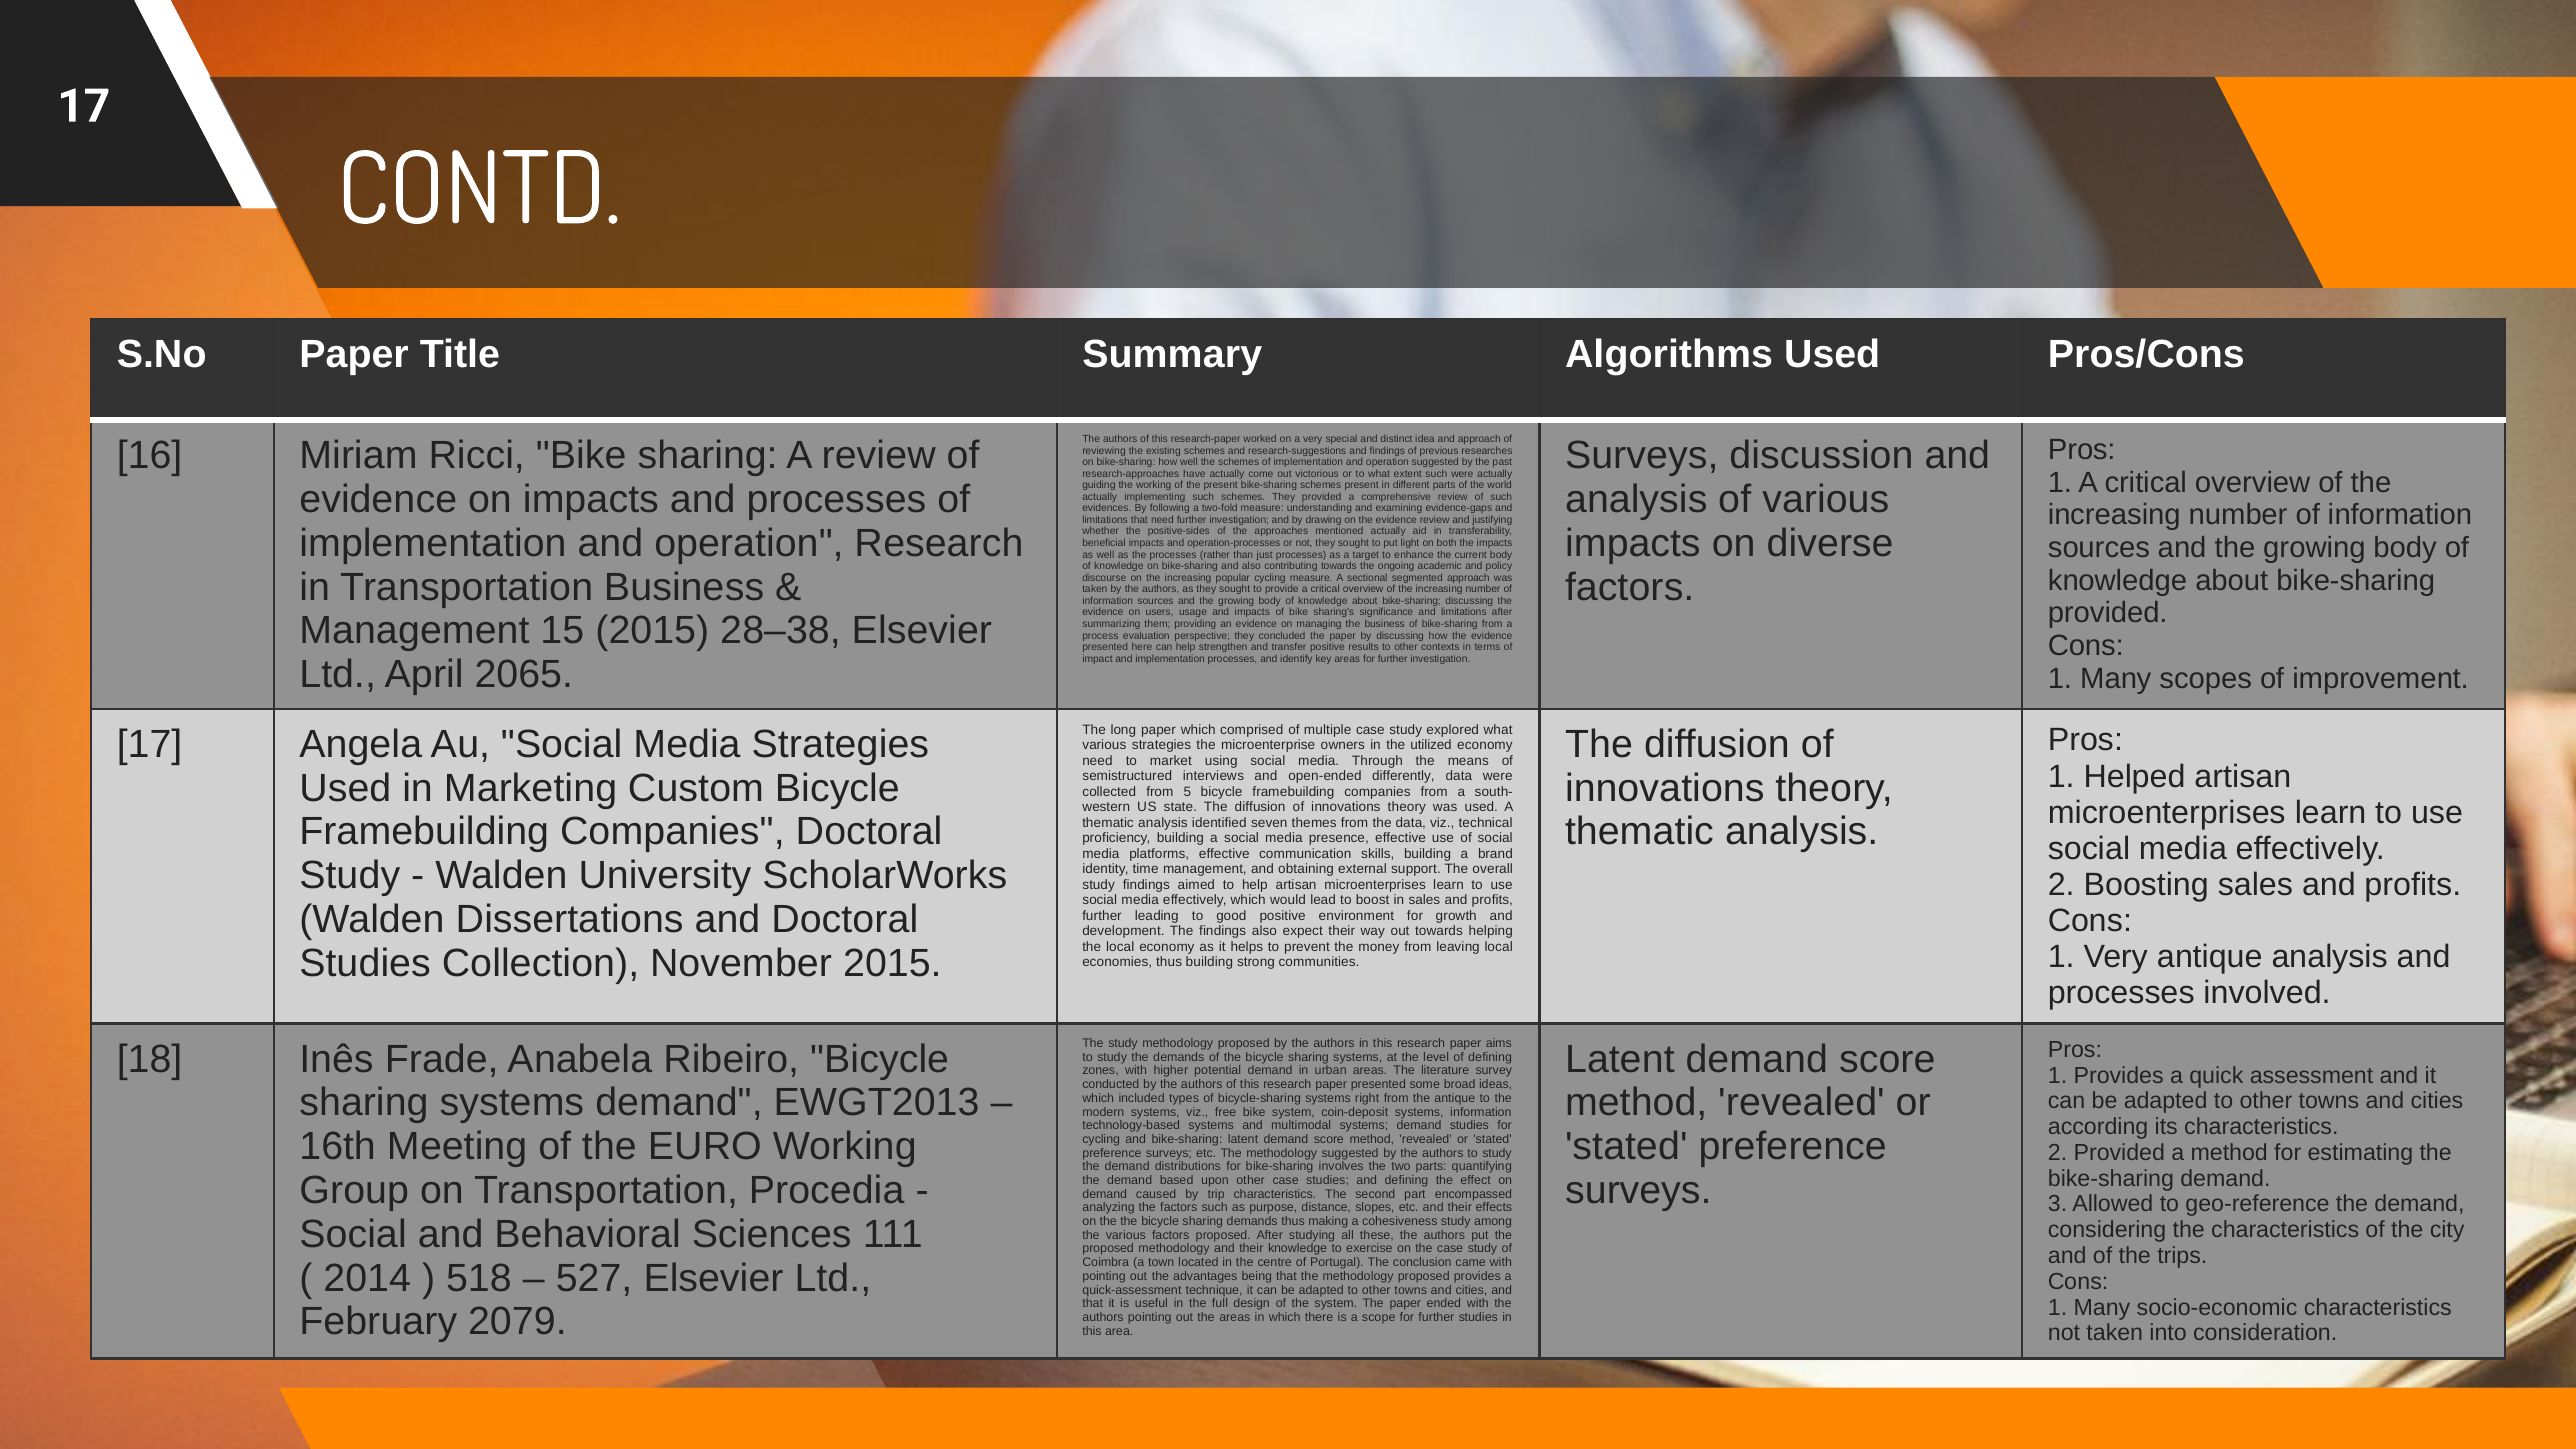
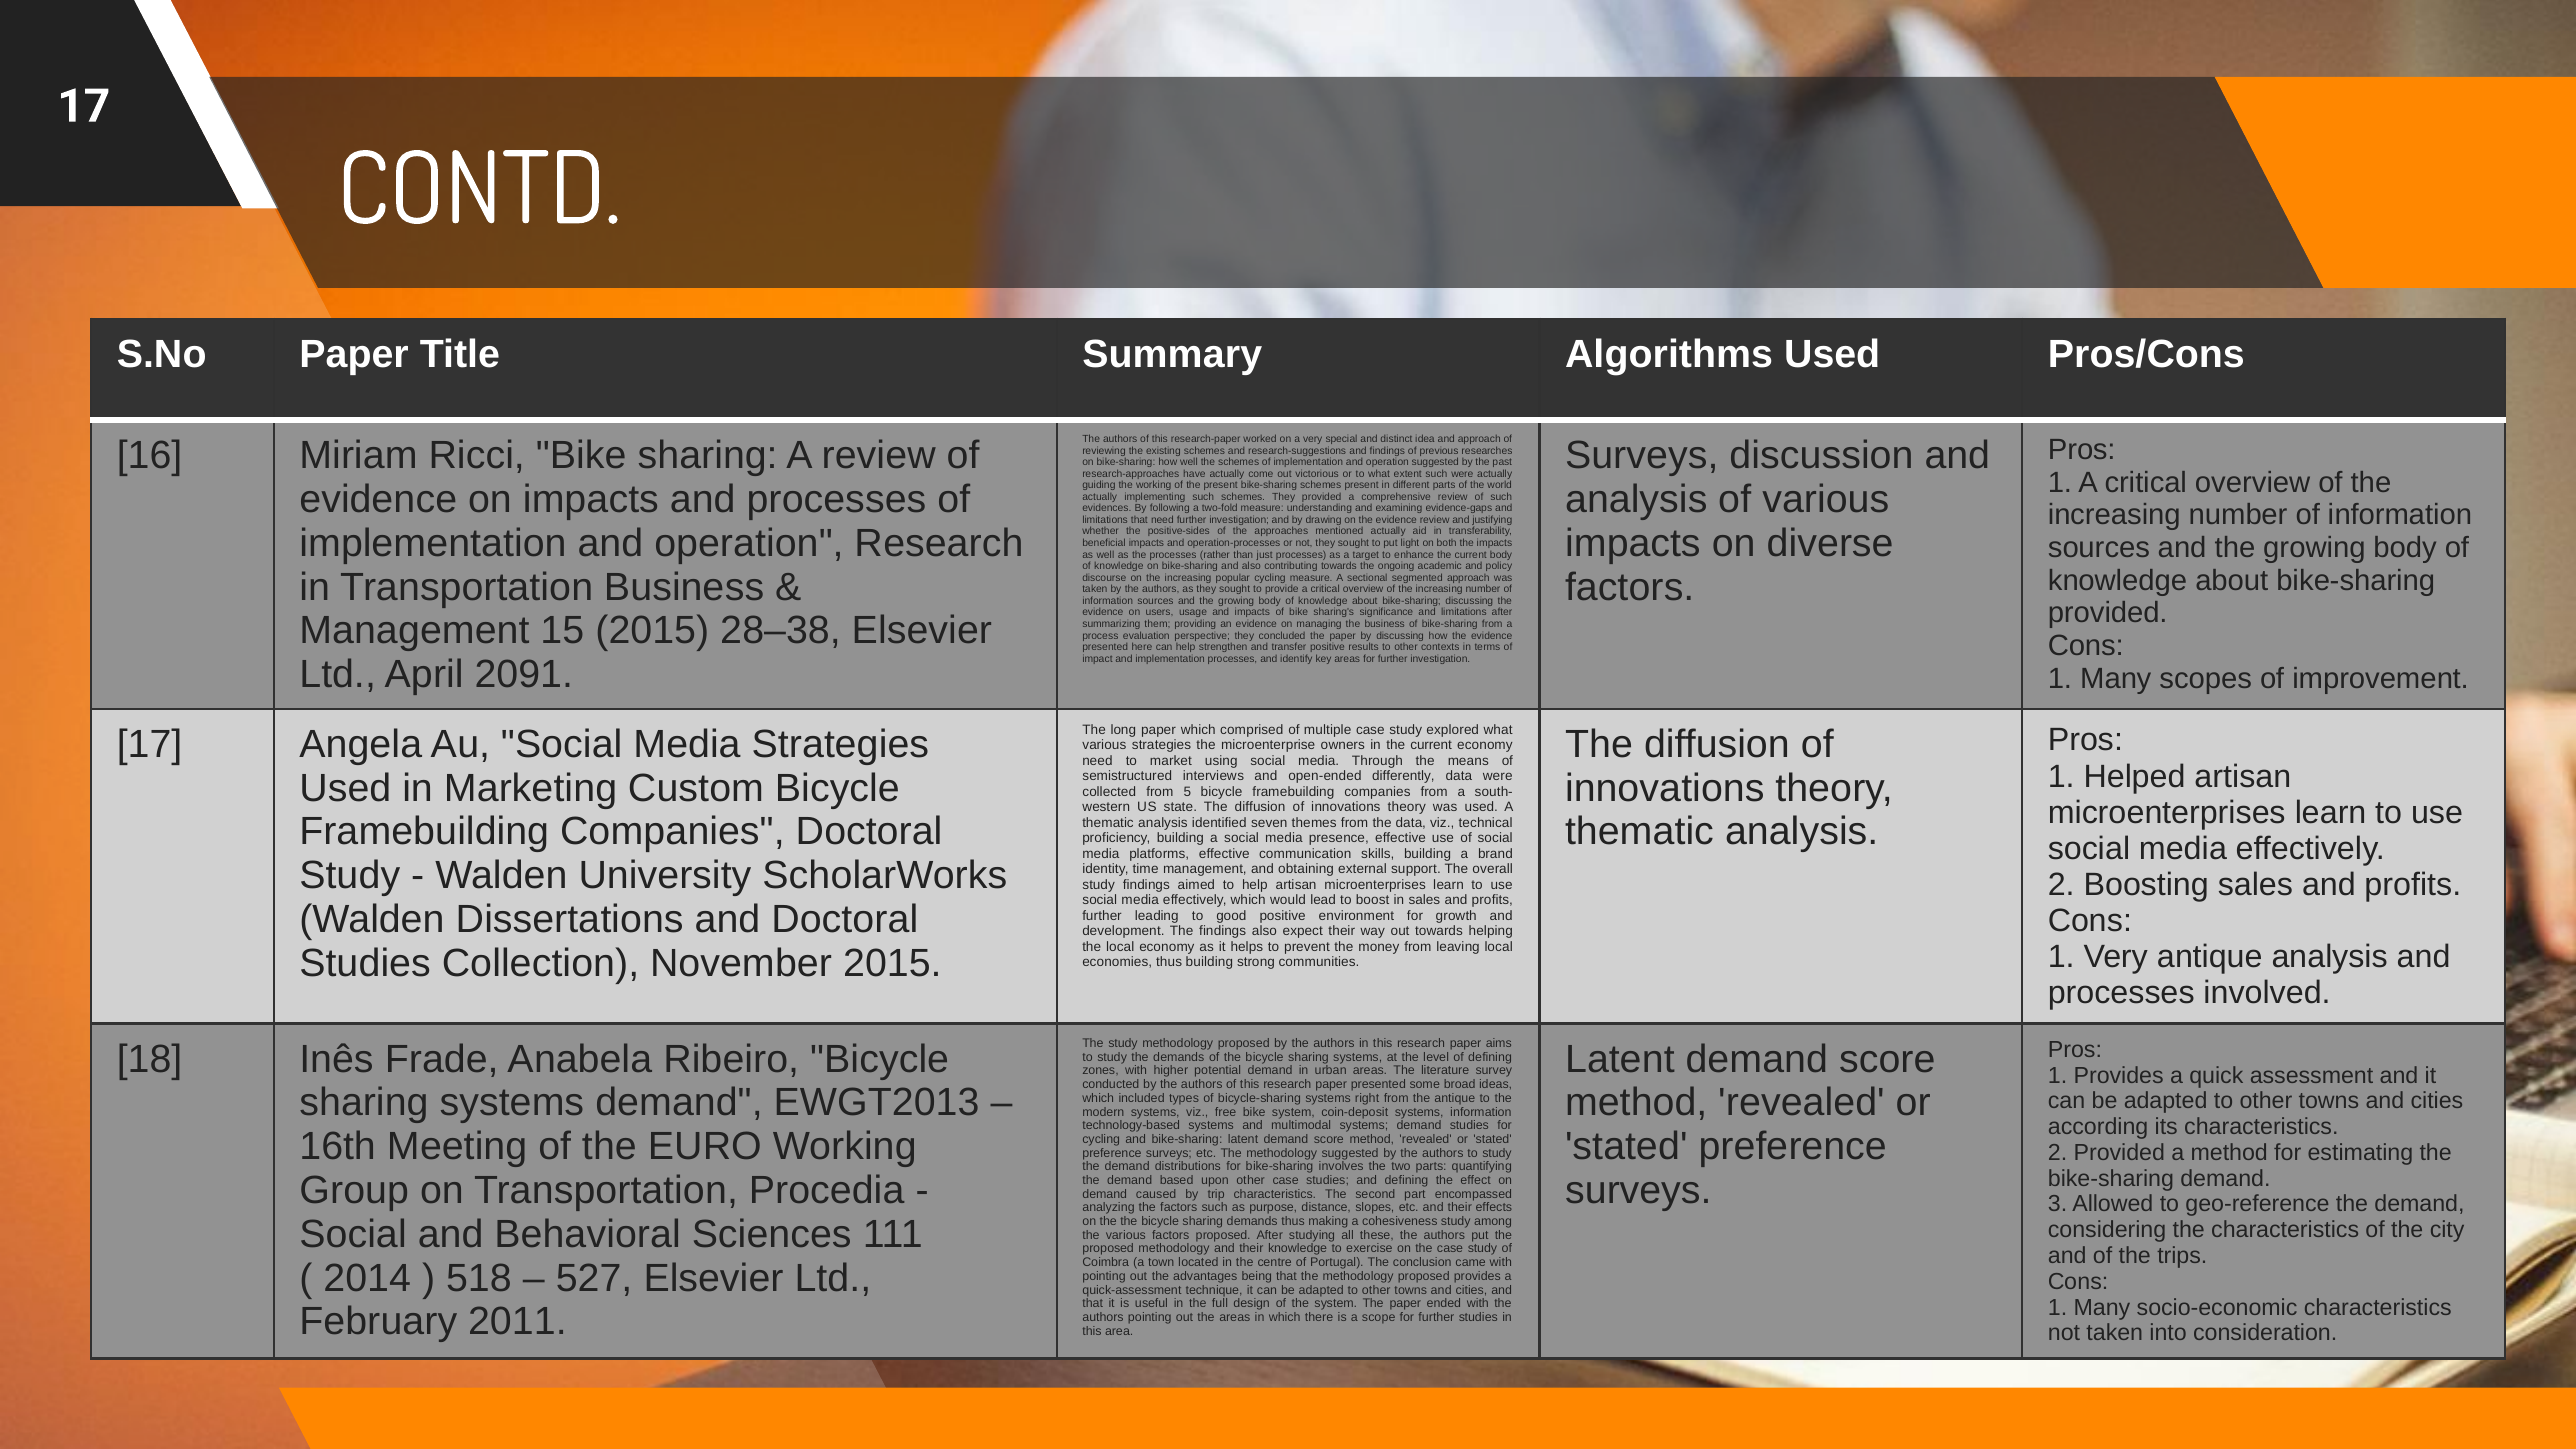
2065: 2065 -> 2091 (524, 675)
in the utilized: utilized -> current (1431, 745)
2079: 2079 -> 2011 (517, 1322)
